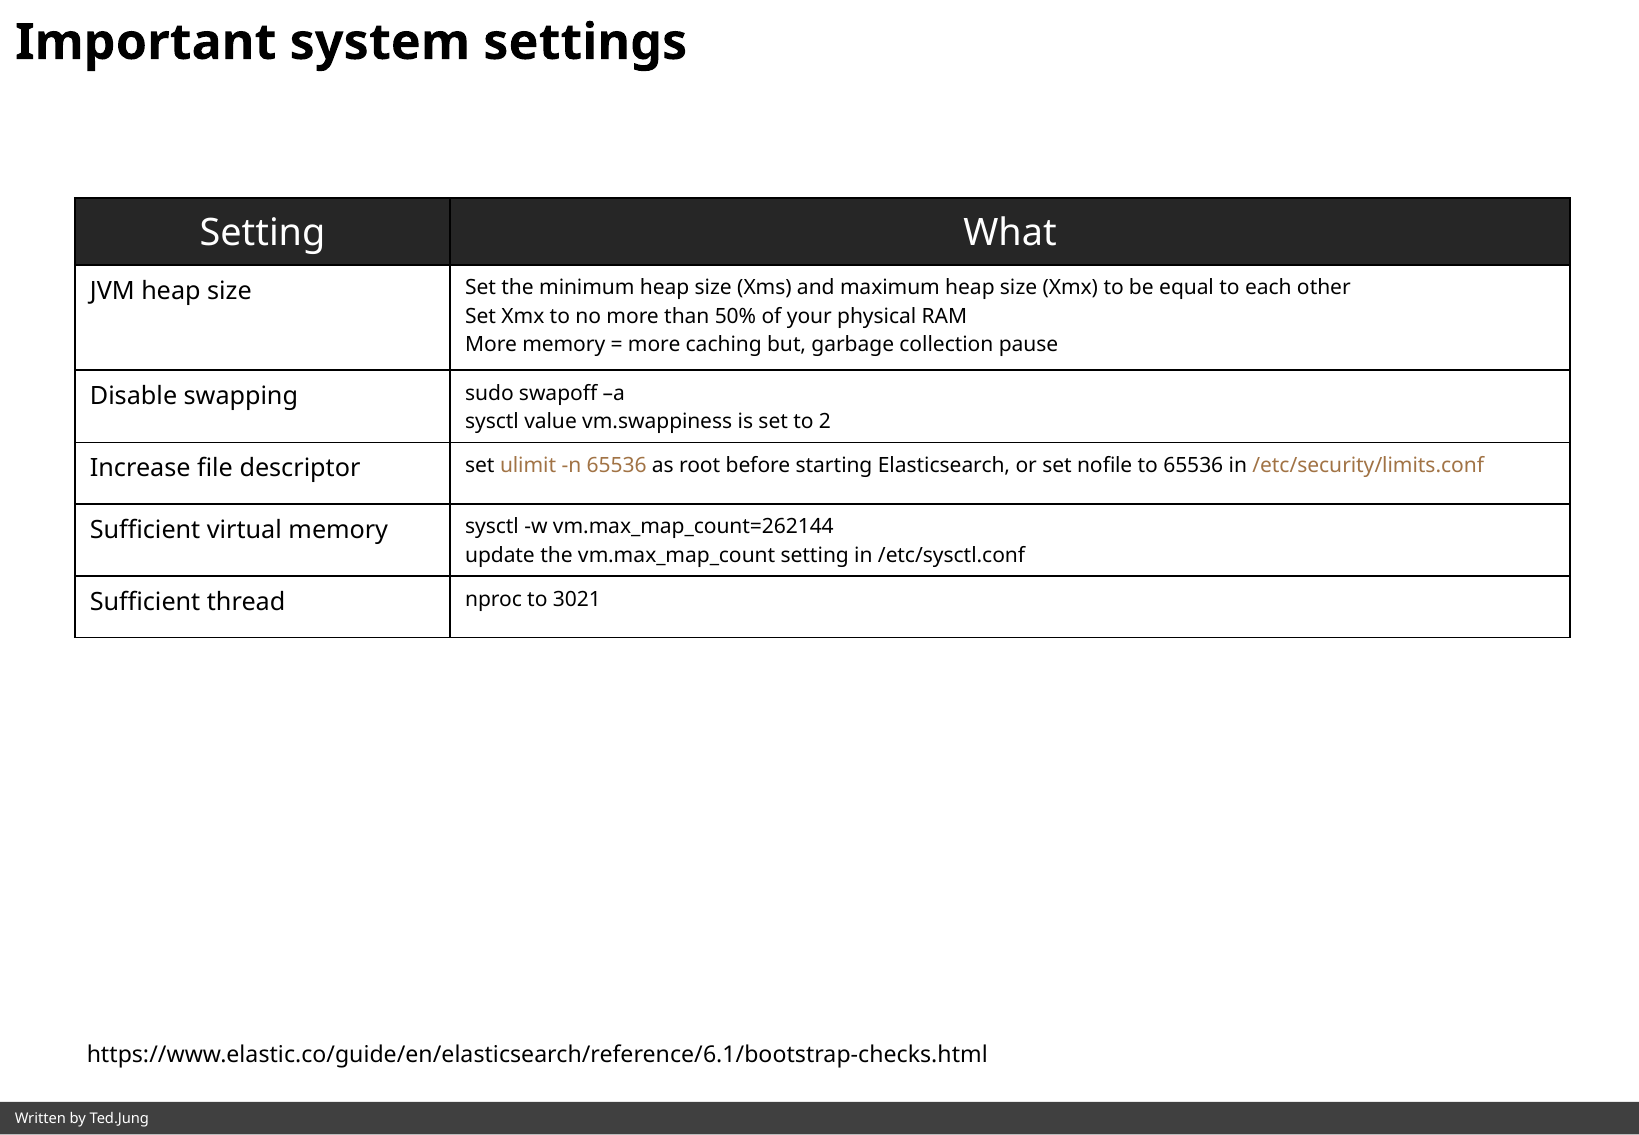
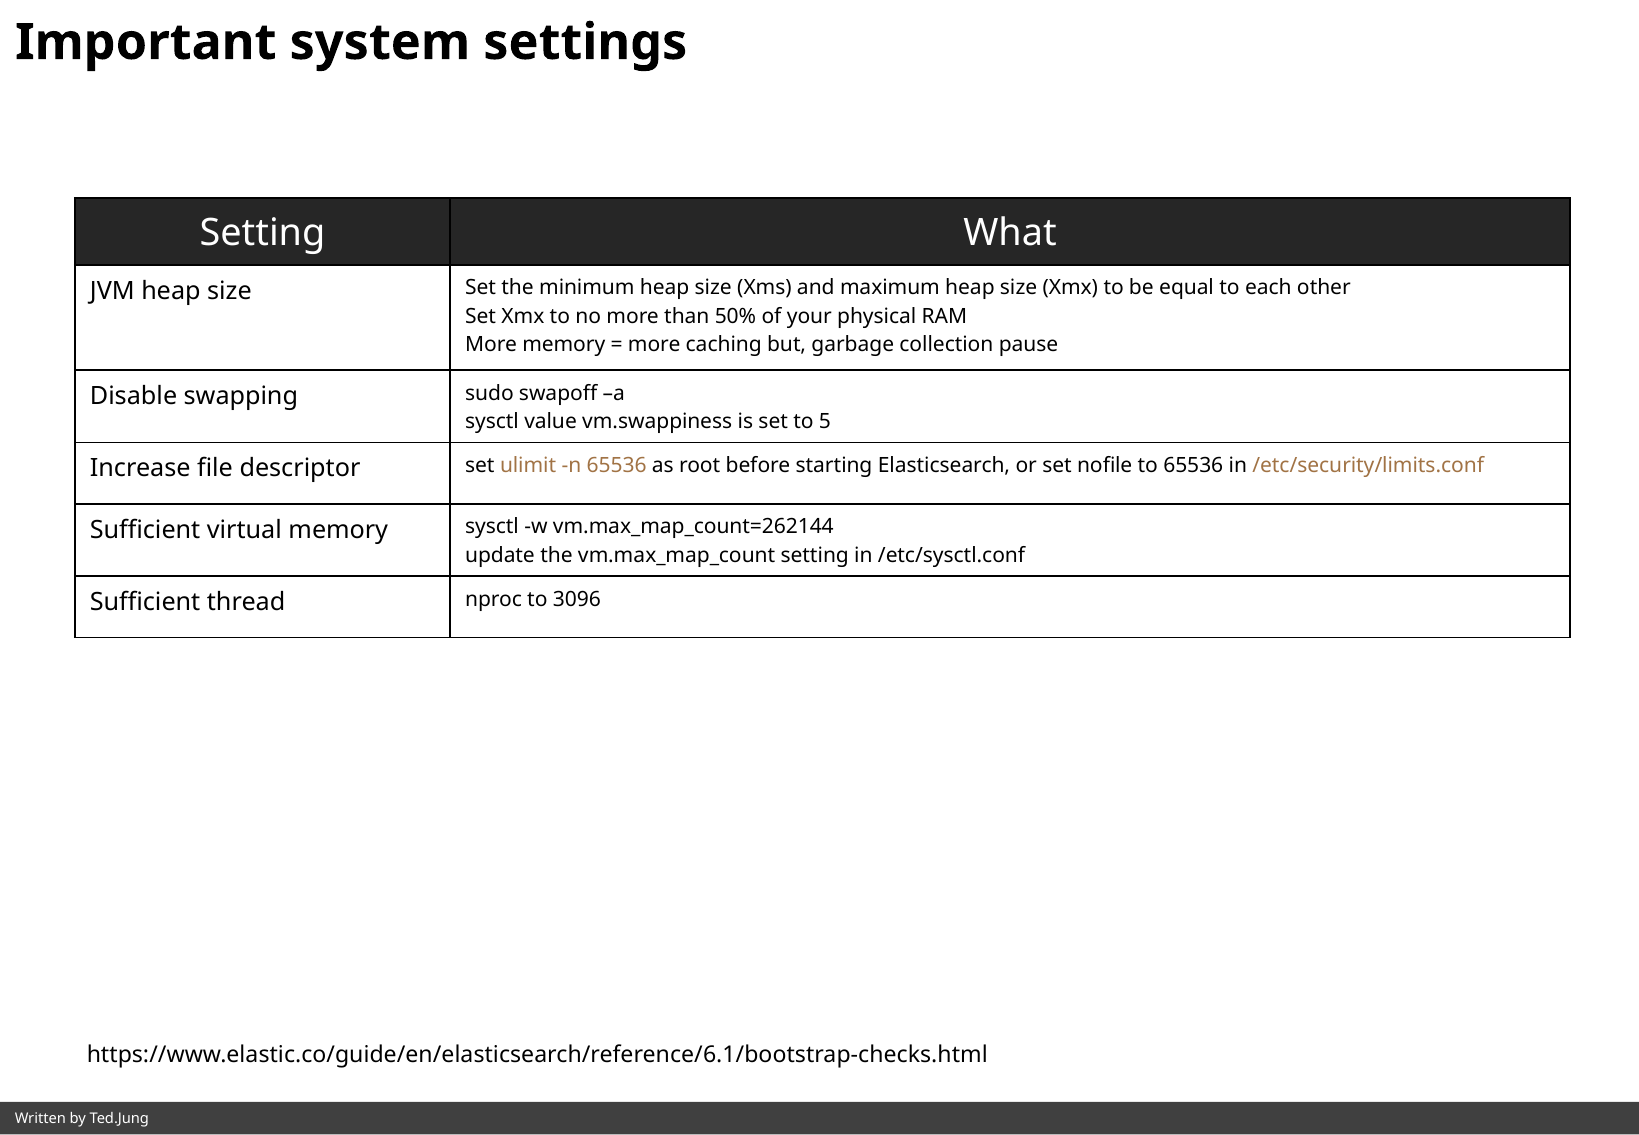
2: 2 -> 5 (825, 422)
3021: 3021 -> 3096 (577, 599)
